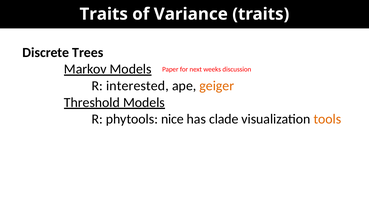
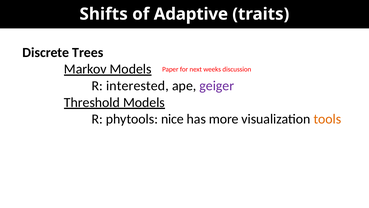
Traits: Traits -> Shifts (104, 14)
Variance: Variance -> Adaptive (191, 14)
geiger colour: orange -> purple (217, 86)
clade: clade -> more (224, 119)
